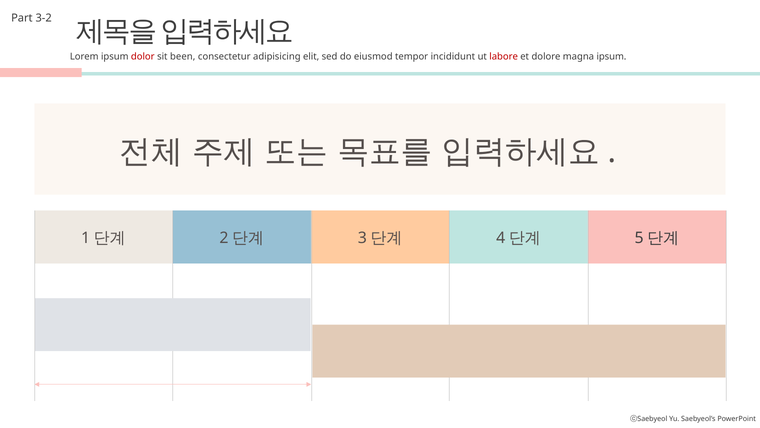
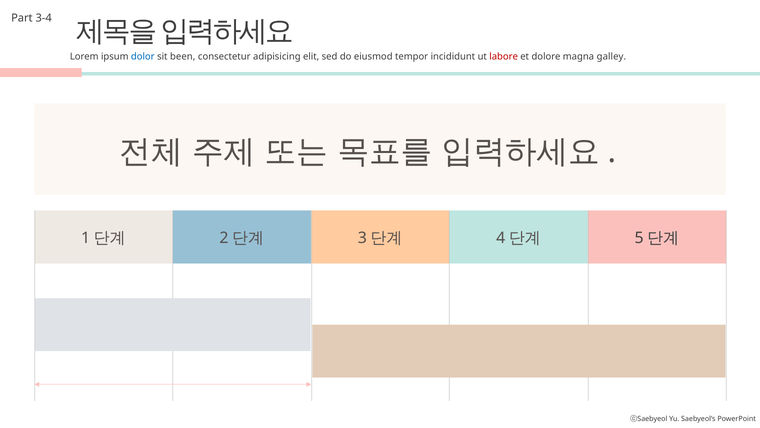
3-2: 3-2 -> 3-4 (44, 18)
dolor colour: red -> blue (143, 57)
magna ipsum: ipsum -> galley (611, 57)
